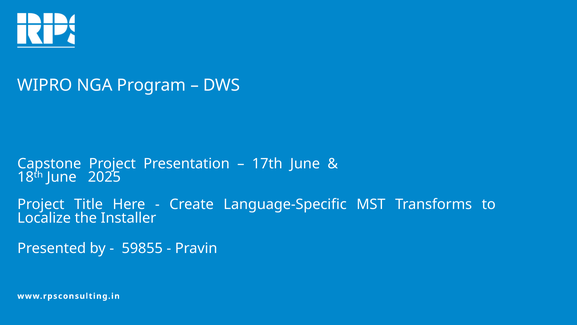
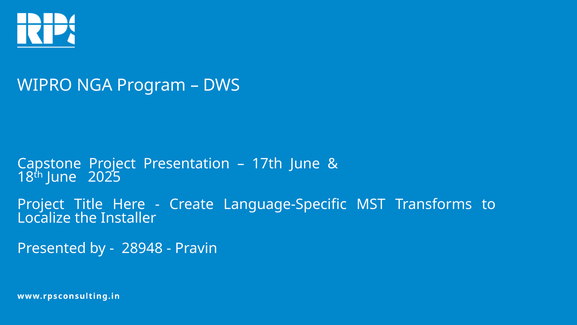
59855: 59855 -> 28948 (142, 248)
